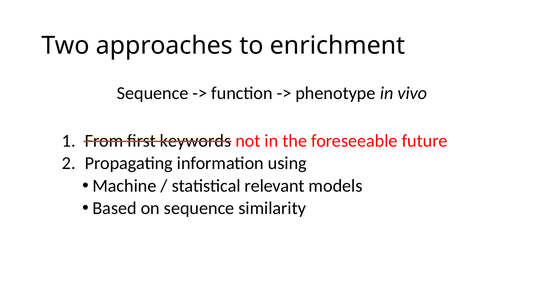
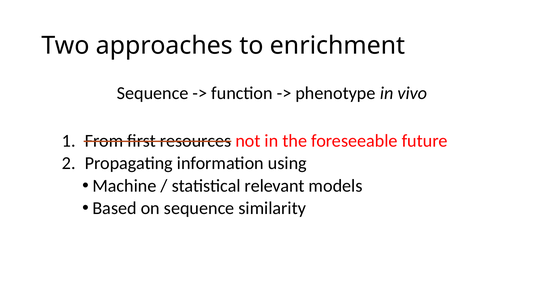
keywords: keywords -> resources (196, 141)
